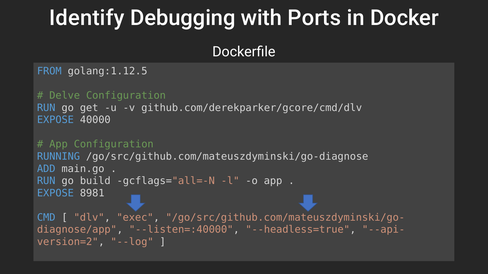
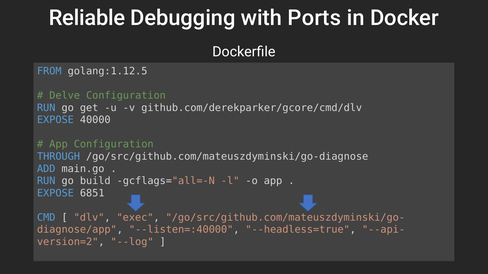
Identify: Identify -> Reliable (87, 18)
RUNNING: RUNNING -> THROUGH (59, 157)
8981: 8981 -> 6851 (92, 193)
